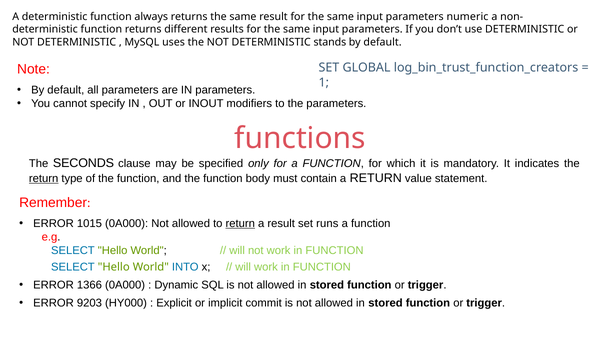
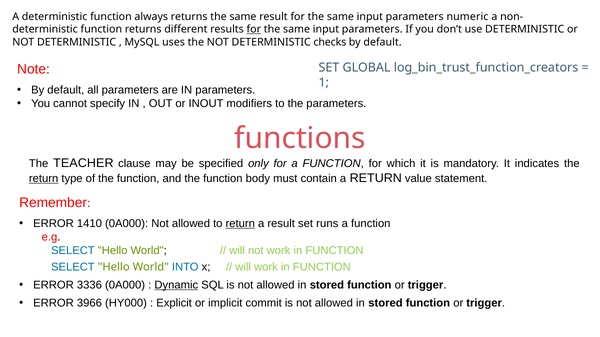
for underline: none -> present (254, 29)
stands: stands -> checks (330, 42)
SECONDS: SECONDS -> TEACHER (83, 163)
1015: 1015 -> 1410 (89, 224)
1366: 1366 -> 3336 (89, 285)
Dynamic underline: none -> present (176, 285)
9203: 9203 -> 3966 (89, 303)
